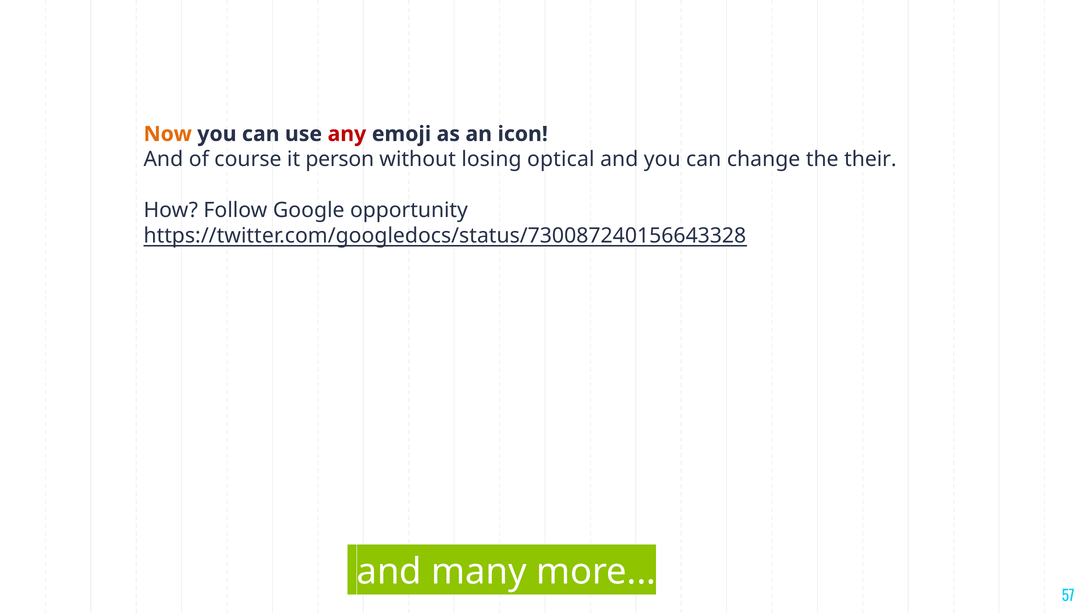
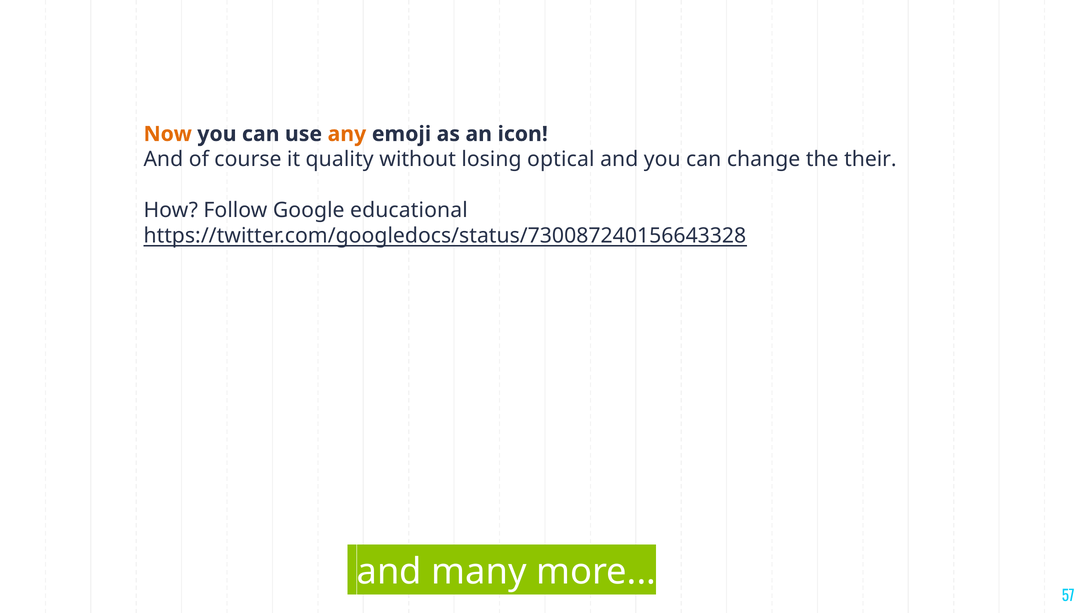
any colour: red -> orange (347, 134)
person: person -> quality (340, 160)
opportunity: opportunity -> educational (409, 210)
